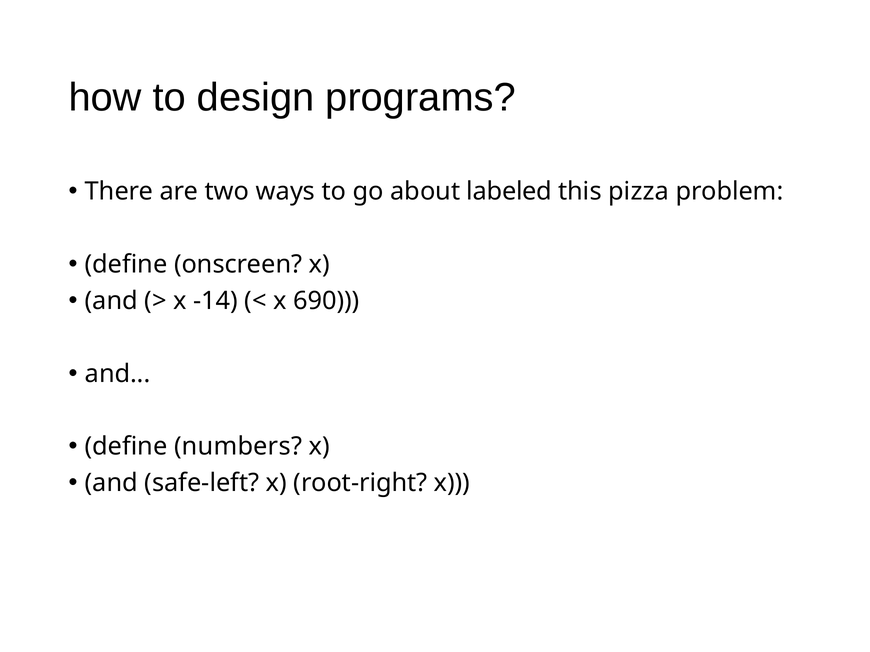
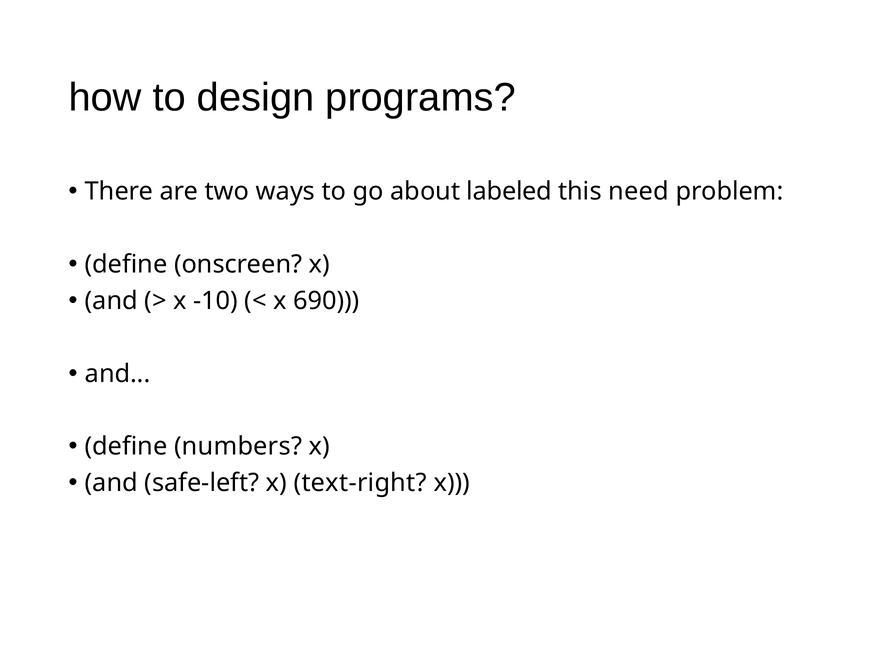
pizza: pizza -> need (639, 192)
-14: -14 -> -10 (216, 301)
root-right: root-right -> text-right (360, 483)
